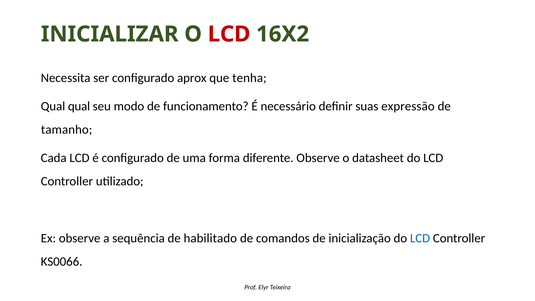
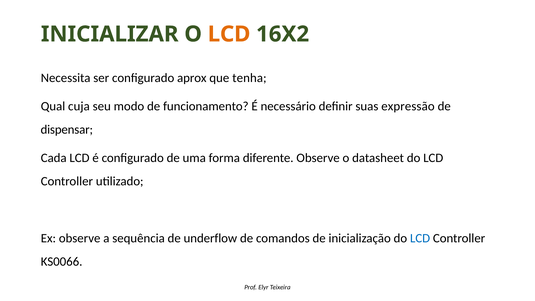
LCD colour: red -> orange (229, 34)
Qual qual: qual -> cuja (79, 106)
tamanho: tamanho -> dispensar (67, 129)
habilitado: habilitado -> underflow (210, 238)
